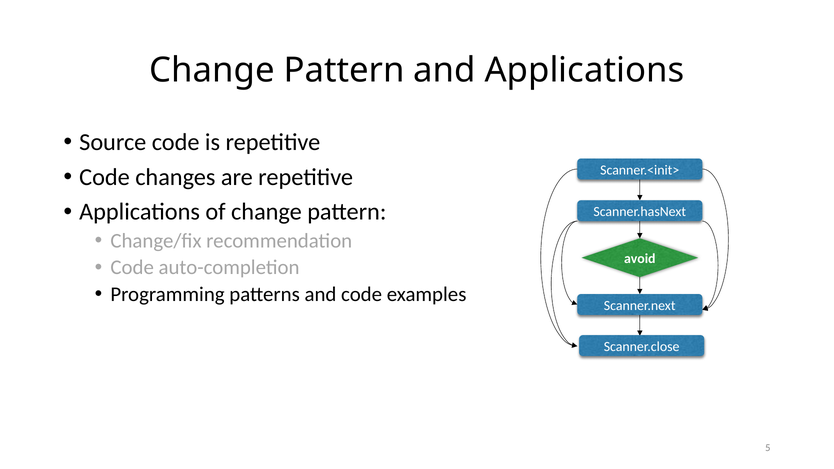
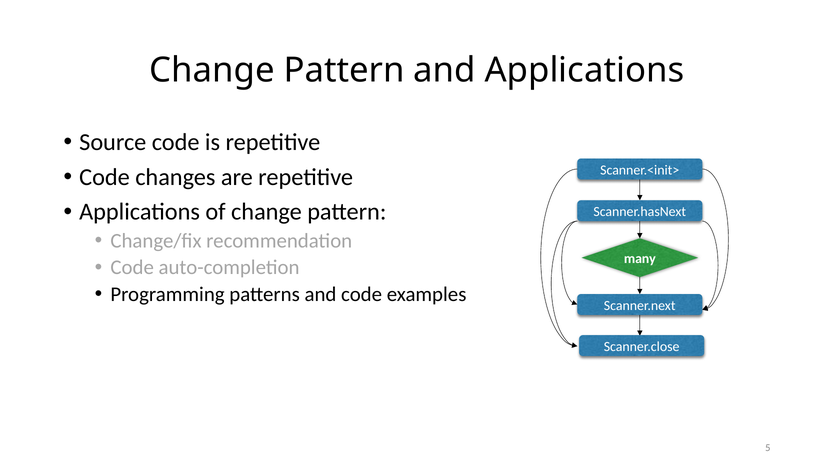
avoid: avoid -> many (640, 259)
